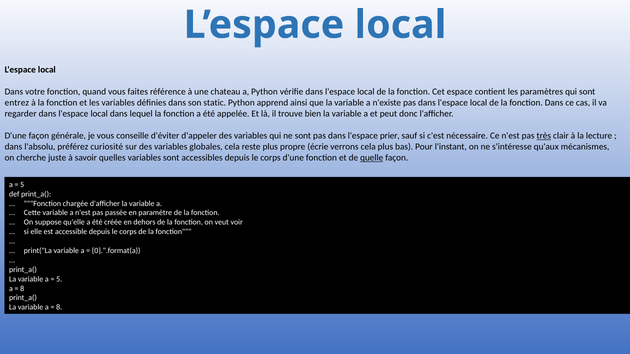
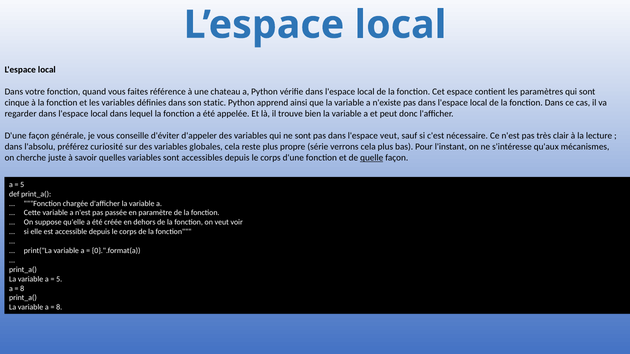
entrez: entrez -> cinque (17, 103)
l'espace prier: prier -> veut (390, 136)
très underline: present -> none (544, 136)
écrie: écrie -> série (318, 147)
